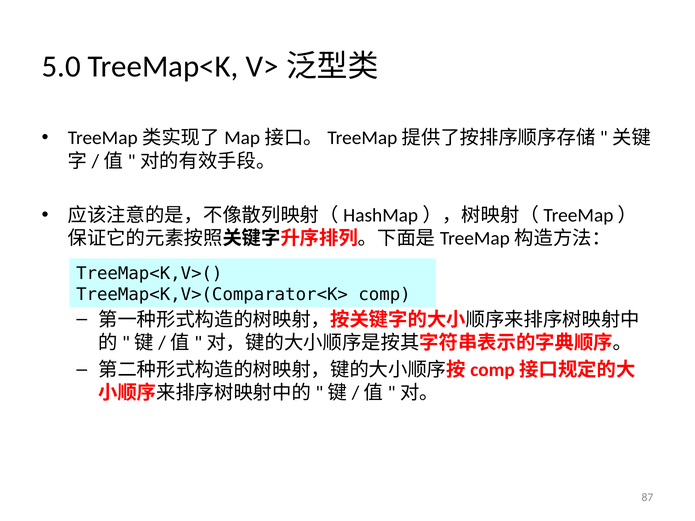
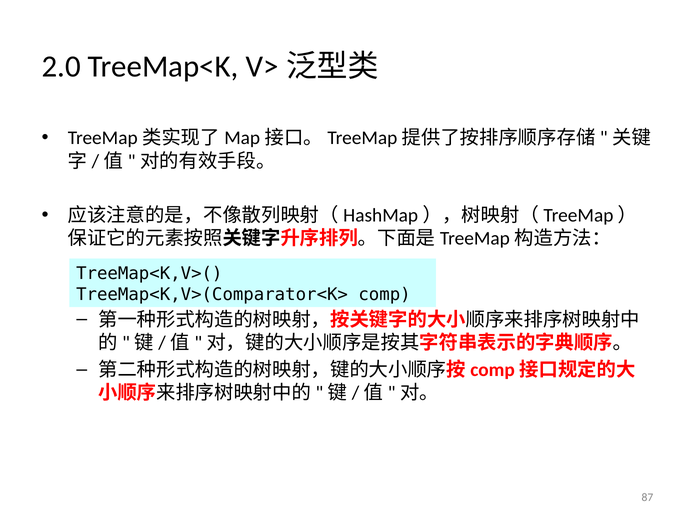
5.0: 5.0 -> 2.0 (61, 66)
